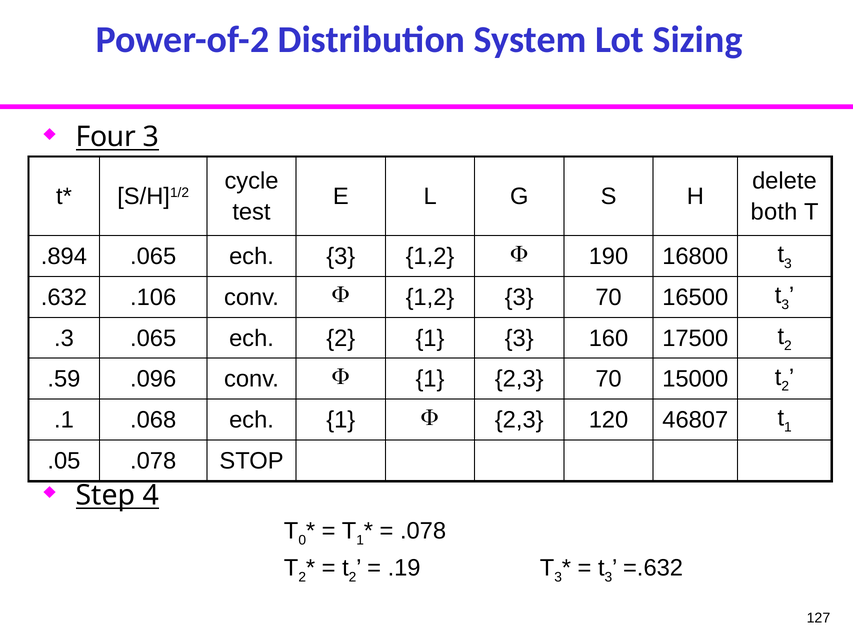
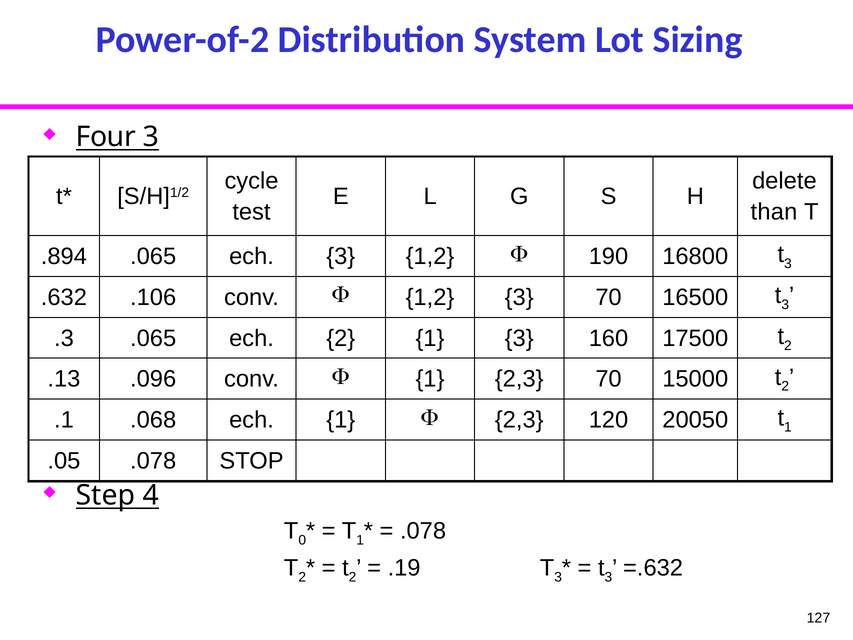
both: both -> than (774, 212)
.59: .59 -> .13 (64, 379)
46807: 46807 -> 20050 (695, 420)
